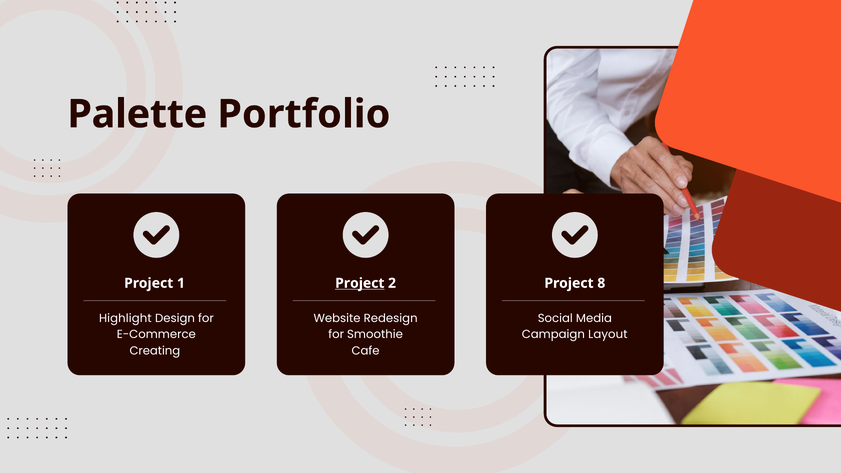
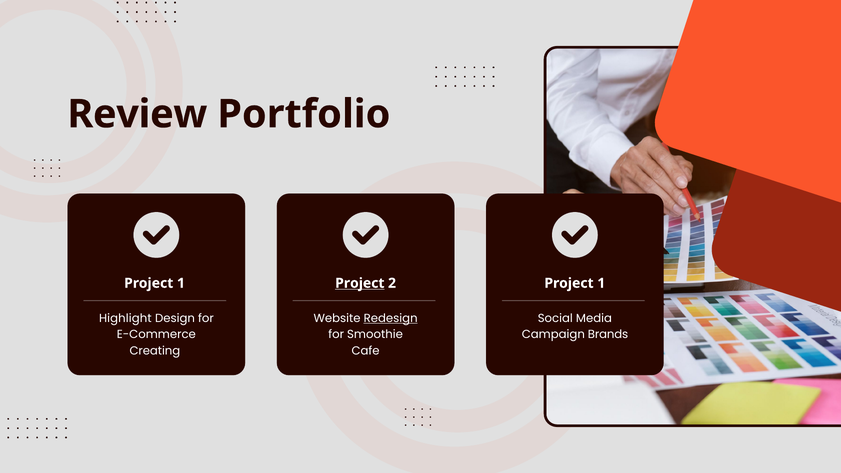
Palette: Palette -> Review (137, 114)
8: 8 -> 1 (601, 283)
Redesign underline: none -> present (391, 318)
Layout: Layout -> Brands (608, 335)
